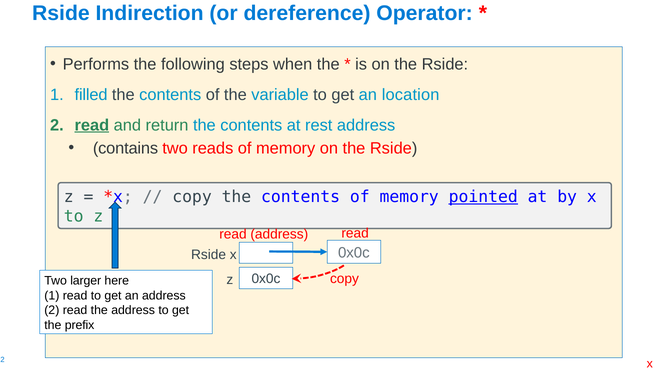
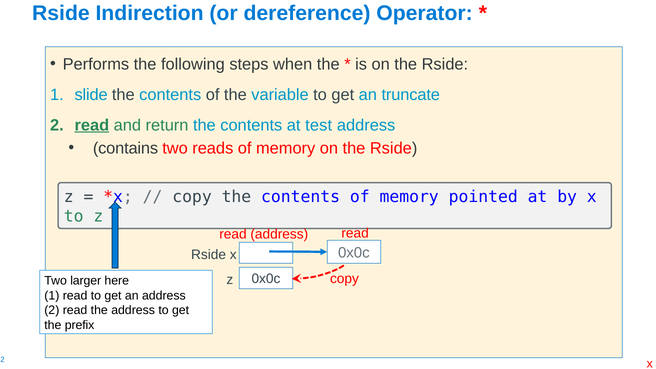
filled: filled -> slide (91, 95)
location: location -> truncate (411, 95)
rest: rest -> test (319, 125)
pointed underline: present -> none (483, 197)
